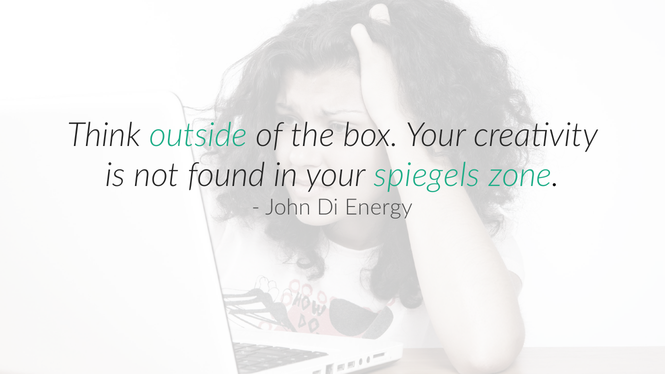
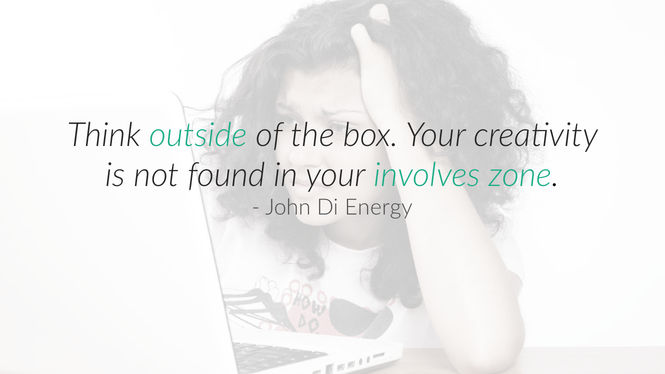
spiegels: spiegels -> involves (427, 175)
